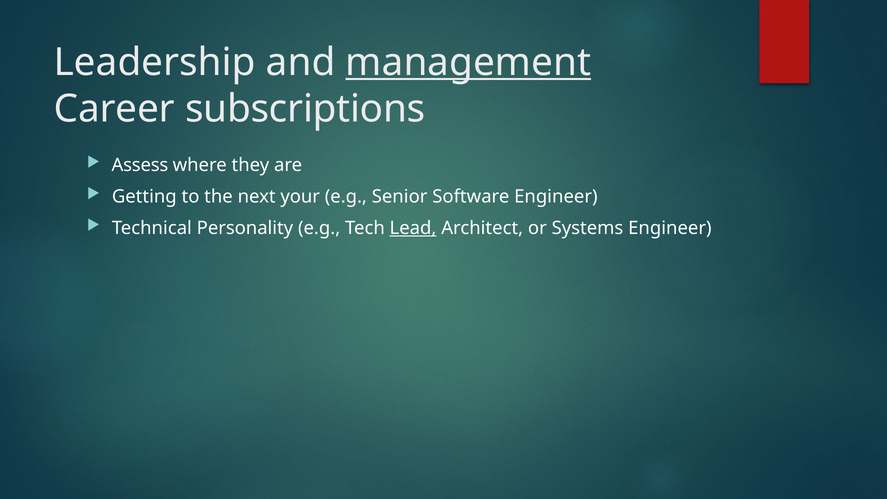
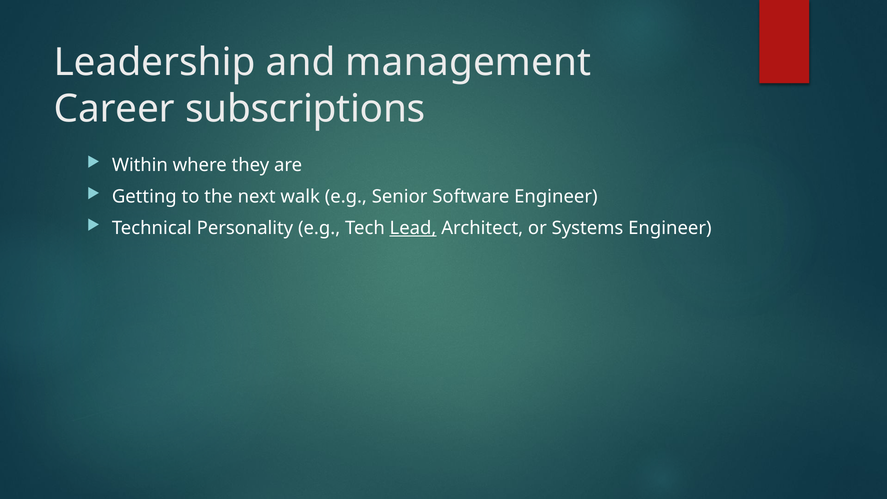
management underline: present -> none (468, 62)
Assess: Assess -> Within (140, 165)
your: your -> walk (300, 197)
